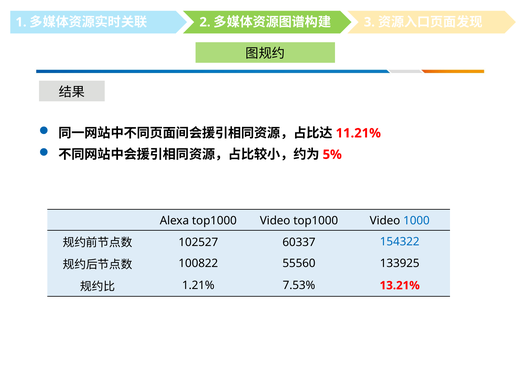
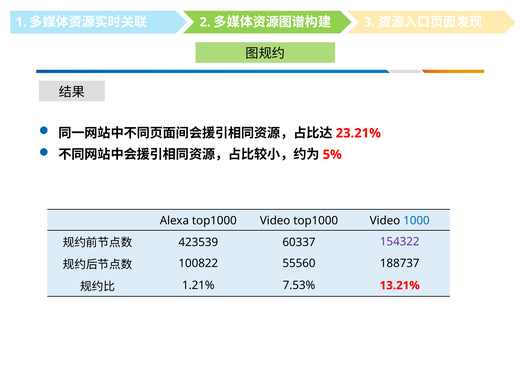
11.21%: 11.21% -> 23.21% (358, 133)
102527: 102527 -> 423539 (198, 242)
154322 colour: blue -> purple (400, 241)
133925: 133925 -> 188737 (400, 263)
